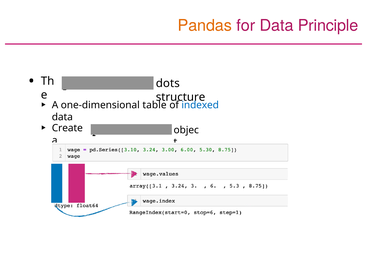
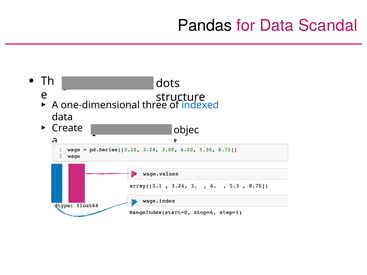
Pandas colour: orange -> black (205, 26)
Principle: Principle -> Scandal (328, 26)
table: table -> three (155, 105)
